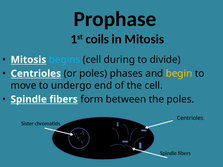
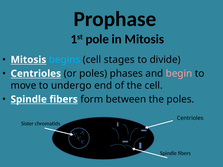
coils: coils -> pole (97, 39)
during: during -> stages (119, 60)
begin colour: yellow -> pink (179, 74)
